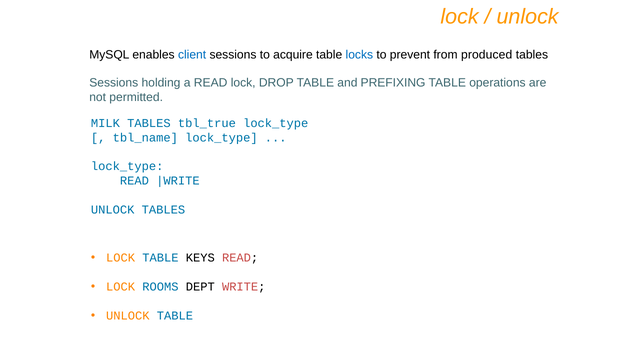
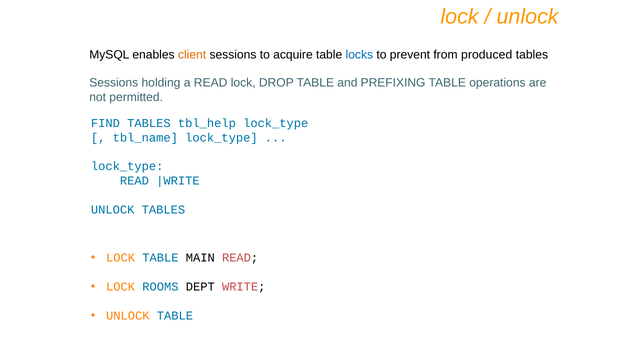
client colour: blue -> orange (192, 55)
MILK: MILK -> FIND (105, 123)
tbl_true: tbl_true -> tbl_help (207, 123)
KEYS: KEYS -> MAIN (200, 258)
